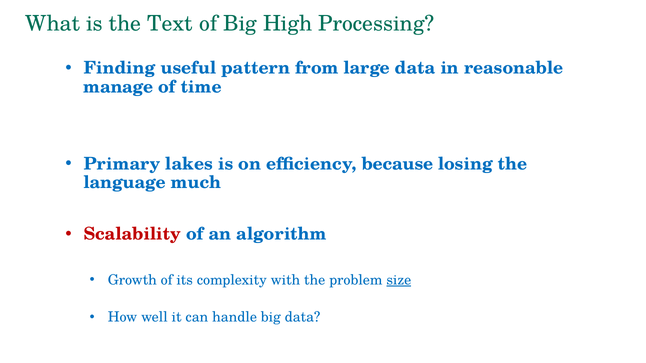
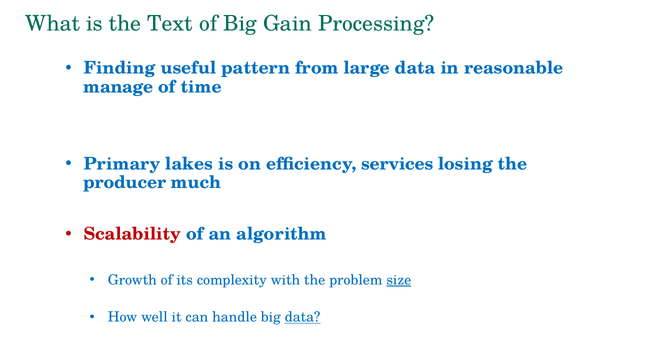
High: High -> Gain (288, 24)
because: because -> services (397, 164)
language: language -> producer (125, 183)
data underline: none -> present (302, 317)
